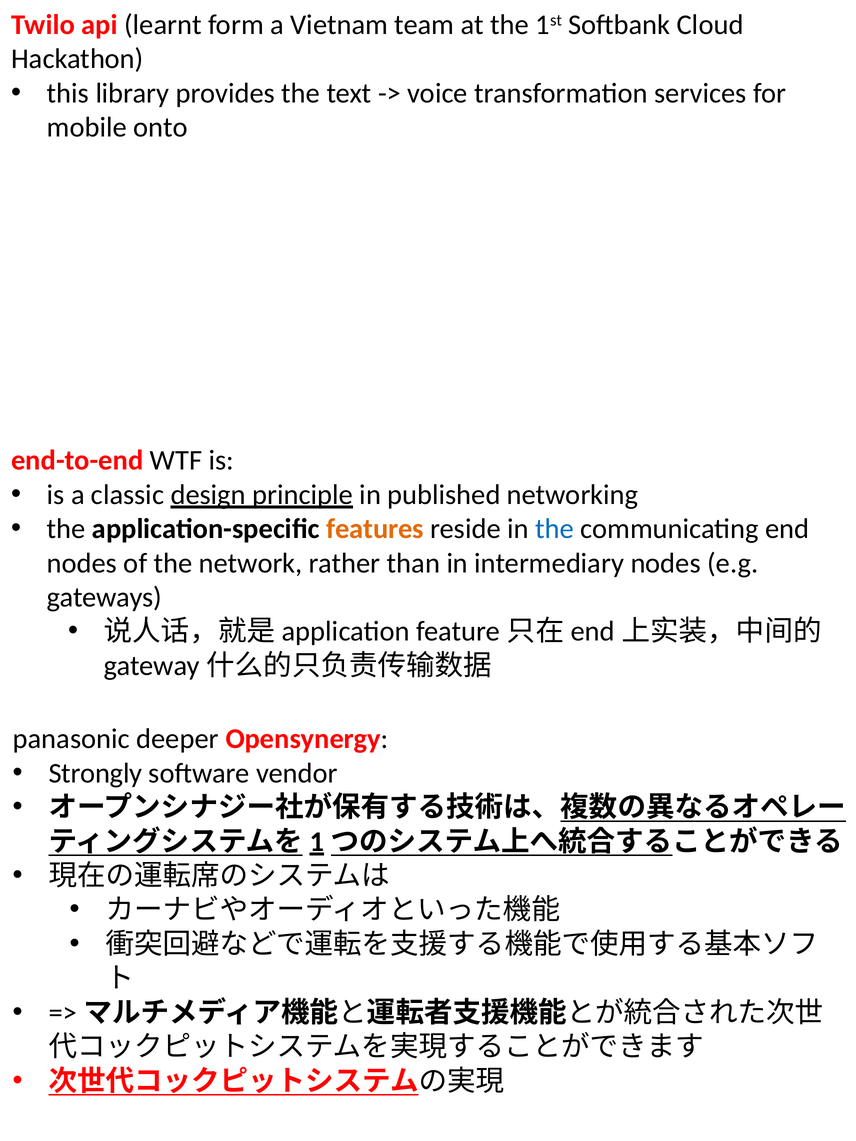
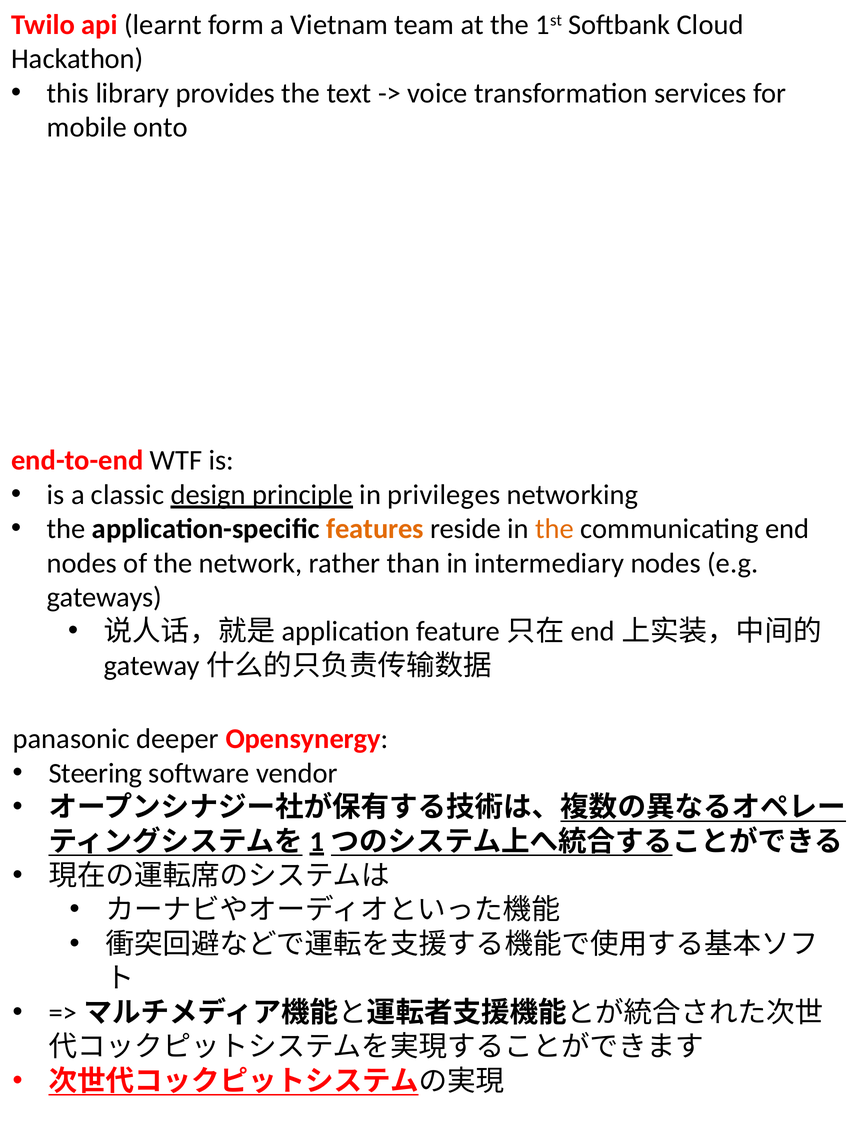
published: published -> privileges (444, 495)
the colour: blue -> orange (555, 529)
Strongly: Strongly -> Steering (95, 773)
